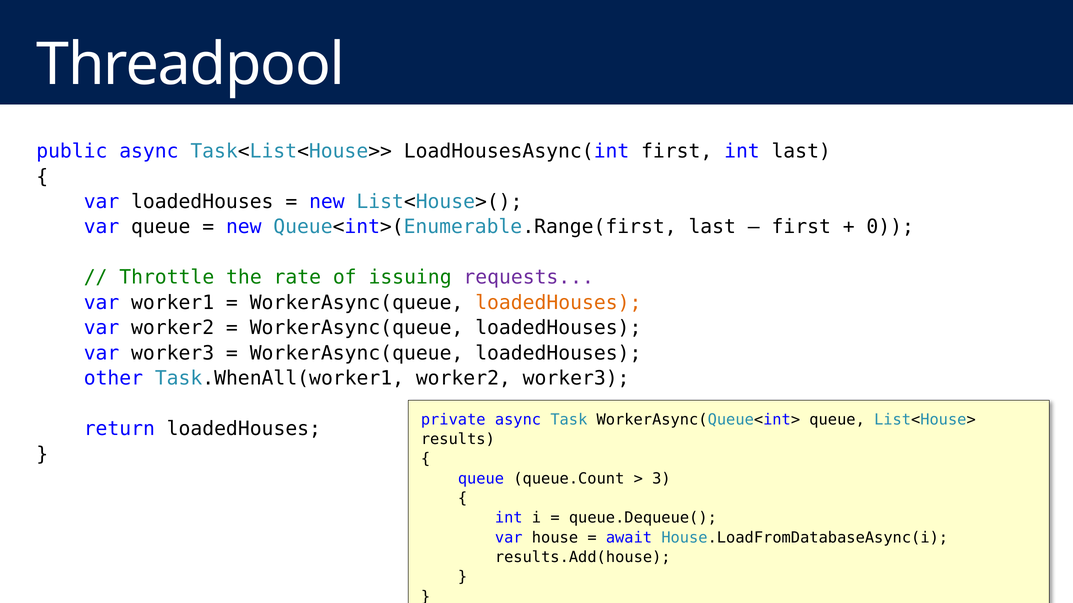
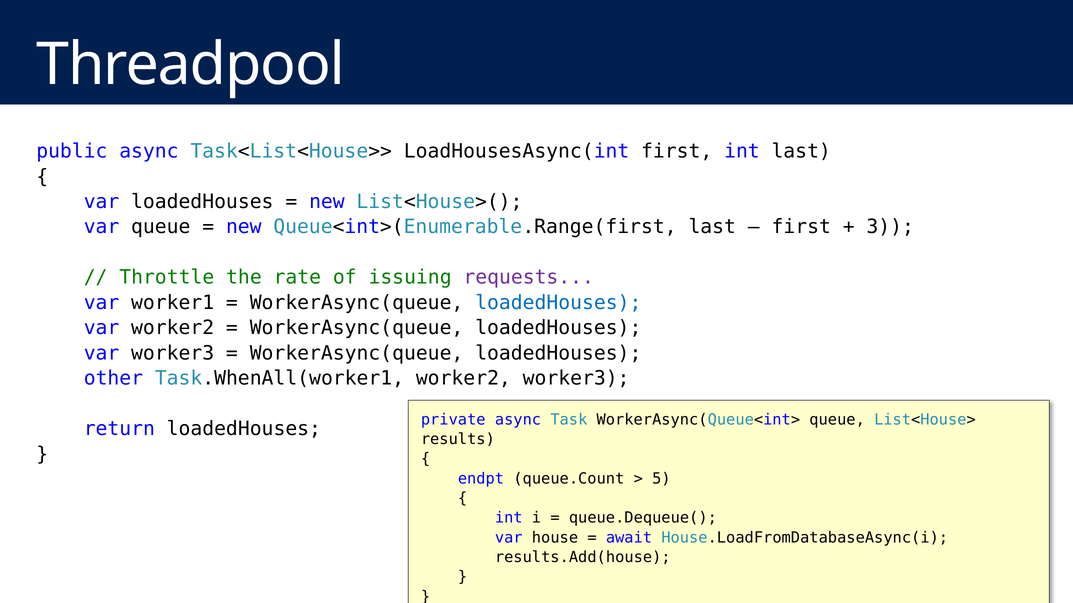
0: 0 -> 3 (890, 227)
loadedHouses colour: orange -> blue (558, 303)
queue: queue -> endpt (481, 479)
3: 3 -> 5 (661, 479)
